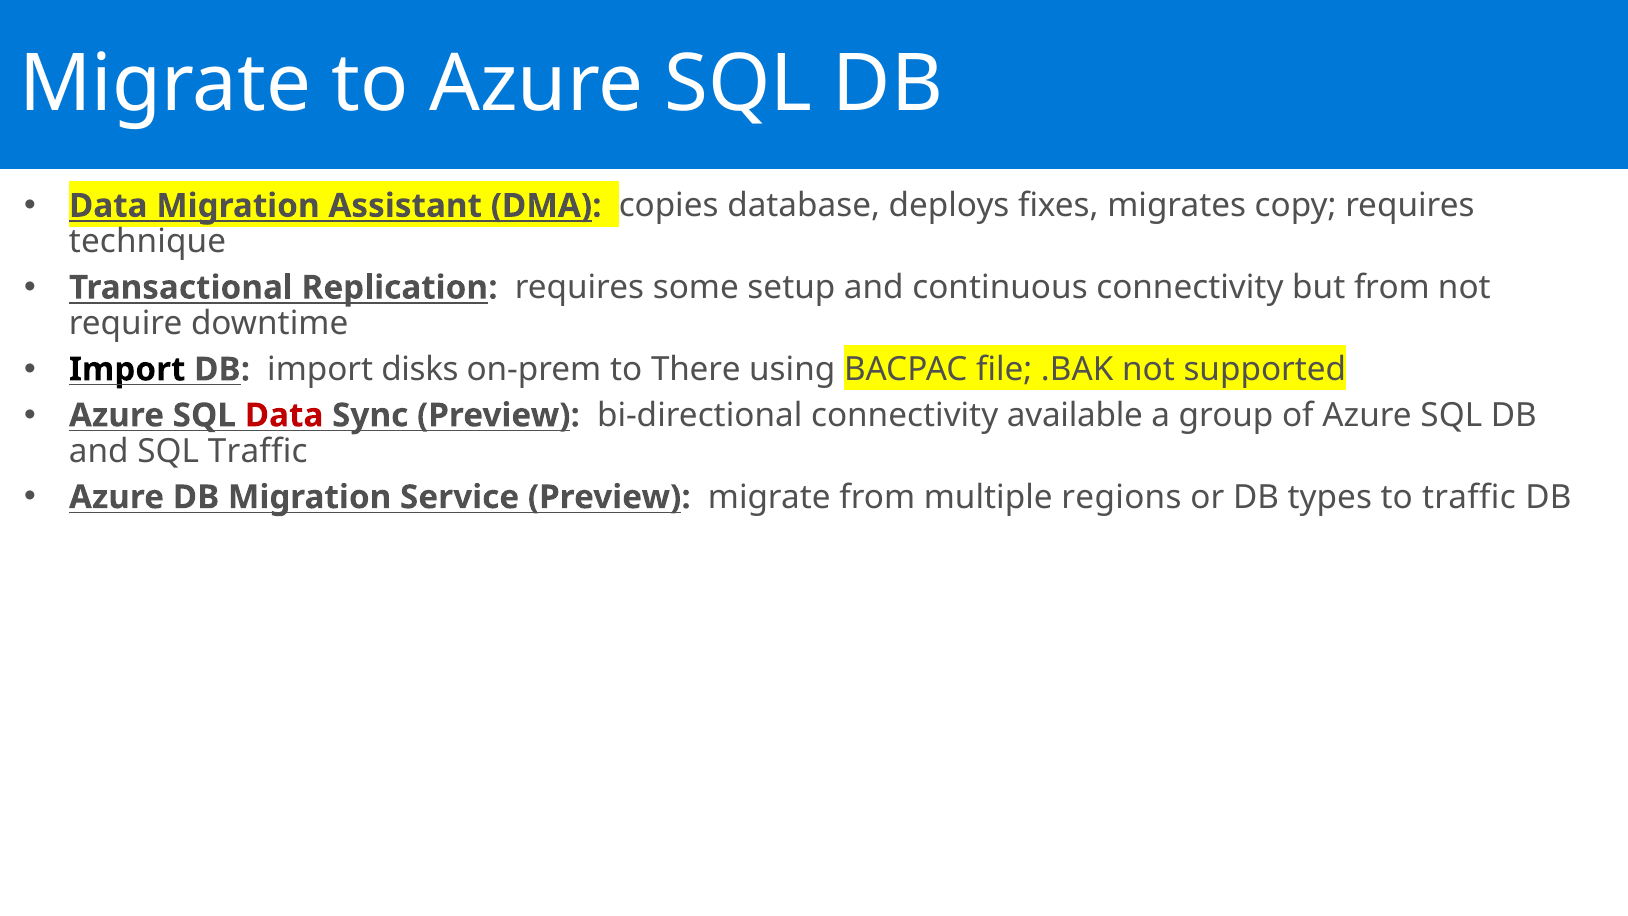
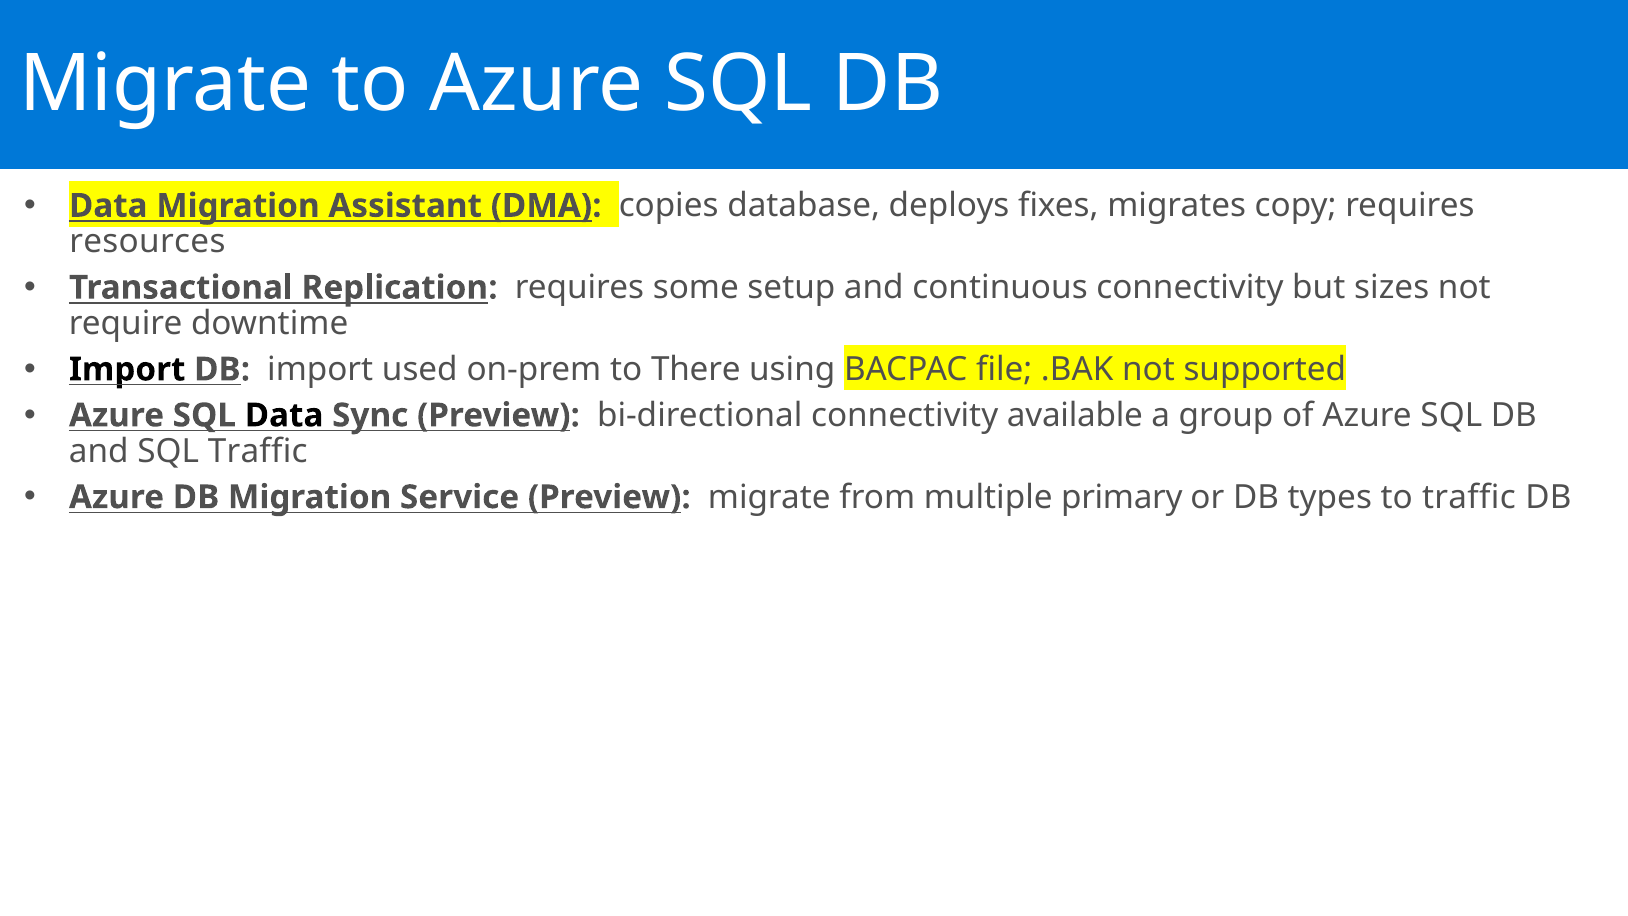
technique: technique -> resources (147, 242)
but from: from -> sizes (1392, 288)
disks: disks -> used (420, 369)
Data colour: red -> black (284, 415)
regions: regions -> primary (1122, 497)
